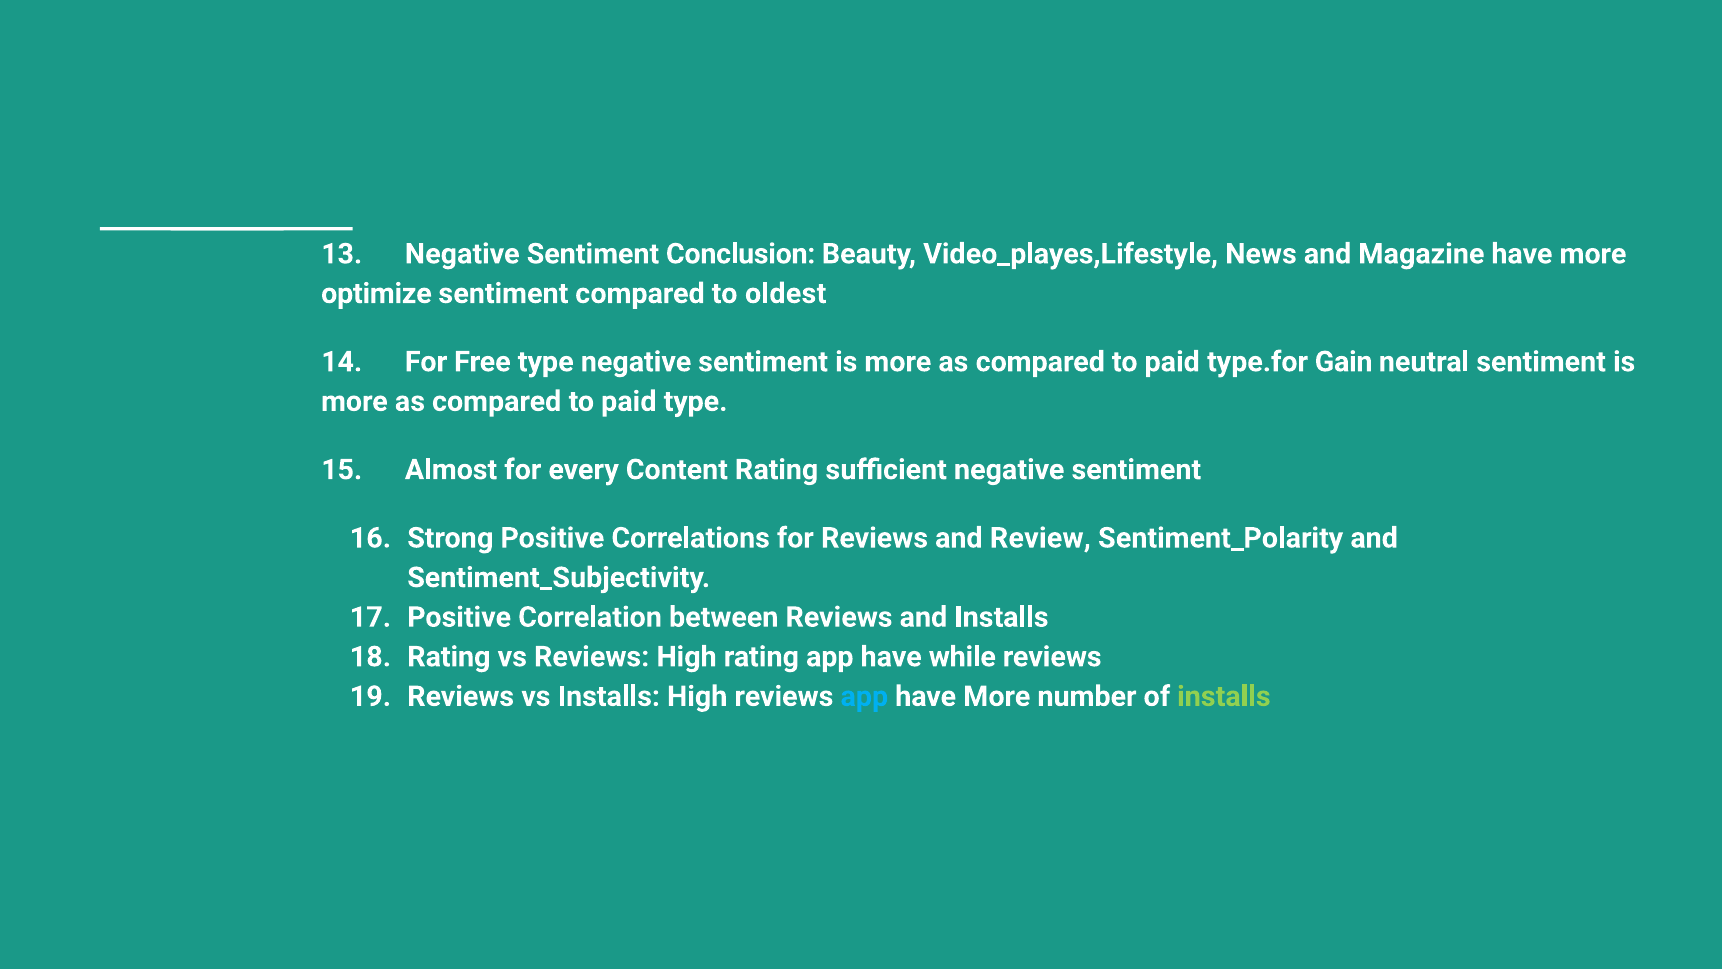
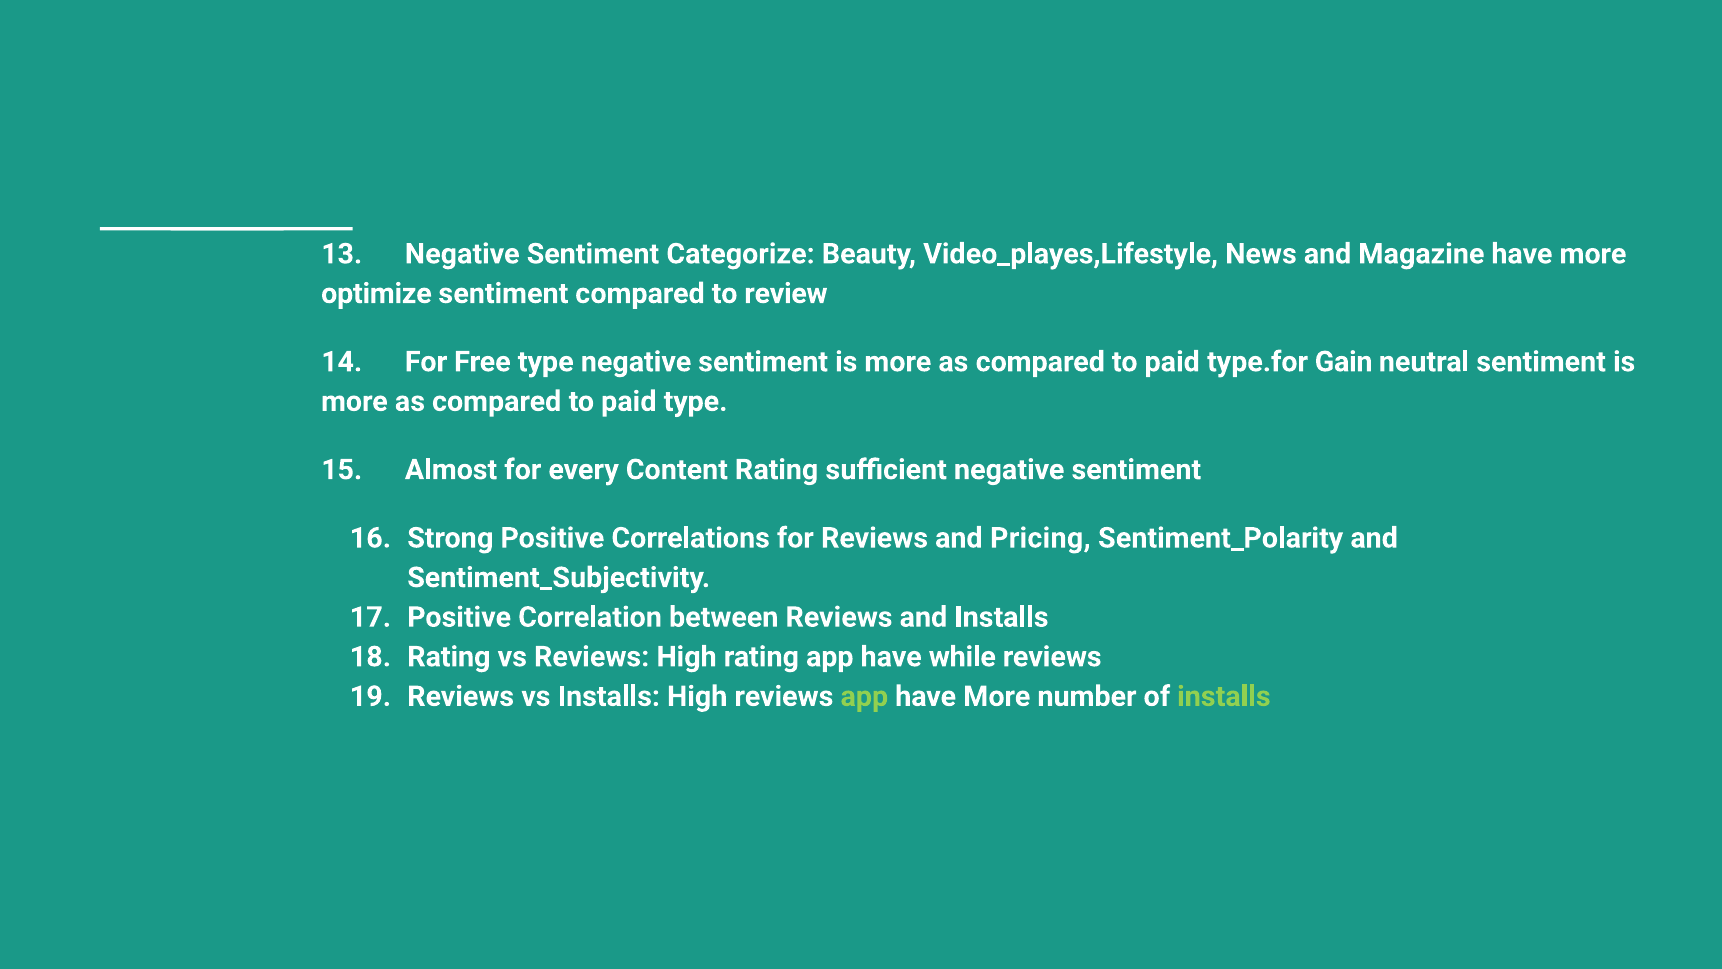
Conclusion: Conclusion -> Categorize (741, 254)
oldest: oldest -> review (786, 293)
Review: Review -> Pricing (1040, 538)
app colour: light blue -> light green (864, 696)
